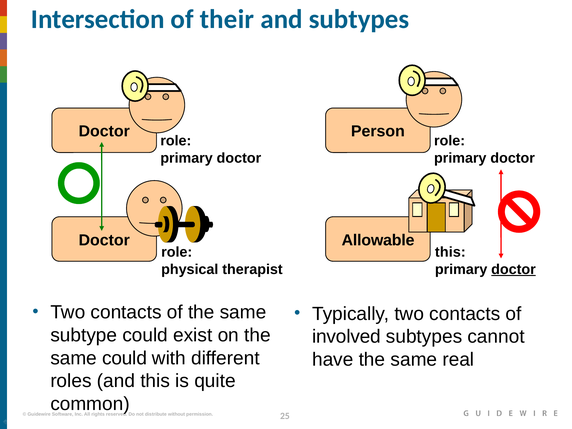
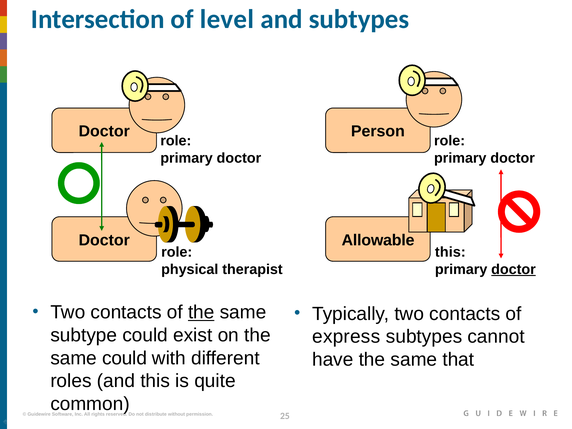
their: their -> level (227, 19)
the underline: none -> present (201, 312)
involved: involved -> express (346, 337)
real: real -> that (458, 359)
